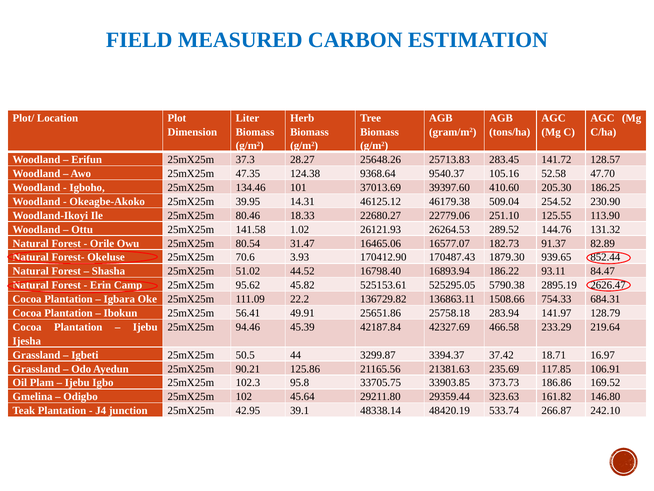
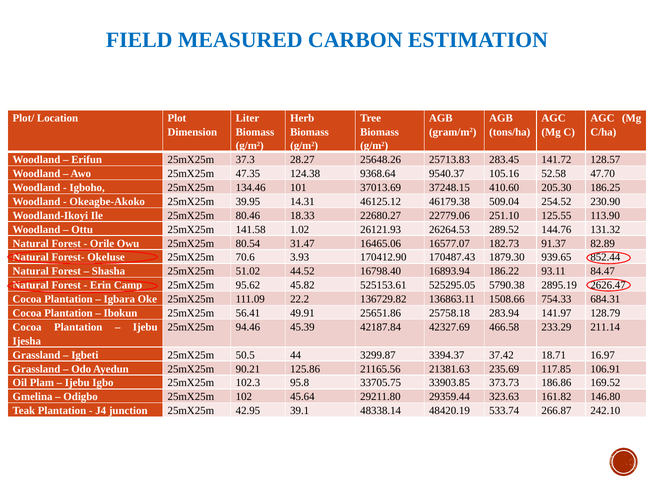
39397.60: 39397.60 -> 37248.15 (449, 187)
219.64: 219.64 -> 211.14 (605, 327)
